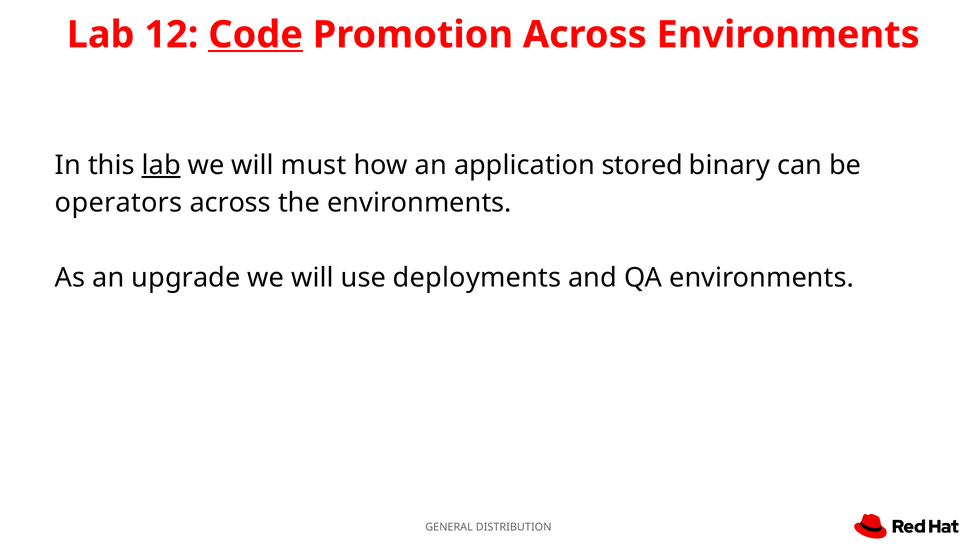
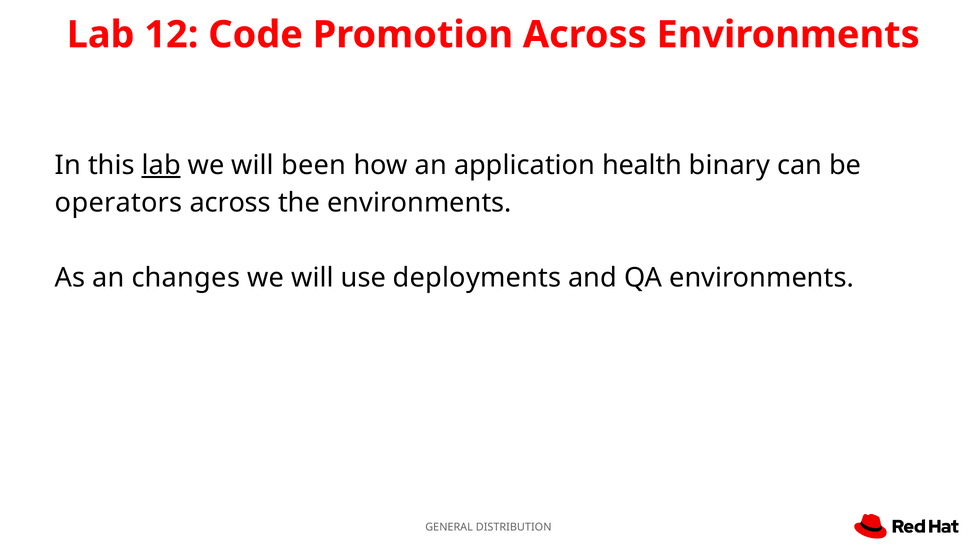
Code underline: present -> none (256, 35)
must: must -> been (314, 166)
stored: stored -> health (642, 166)
upgrade: upgrade -> changes (186, 278)
